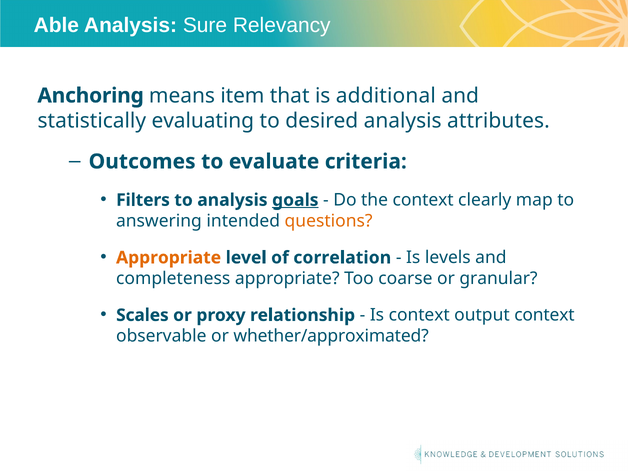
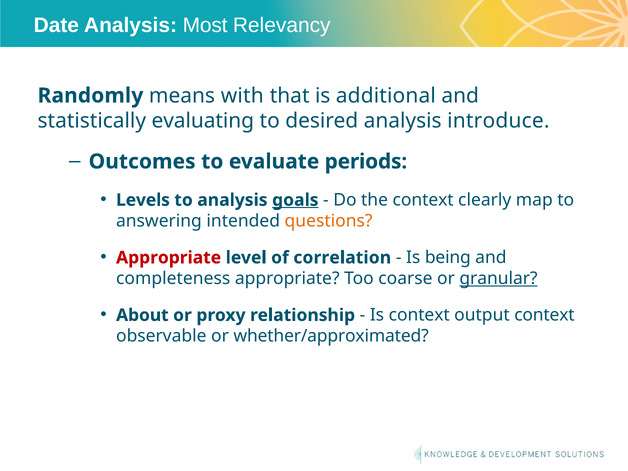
Able: Able -> Date (56, 25)
Sure: Sure -> Most (205, 25)
Anchoring: Anchoring -> Randomly (90, 96)
item: item -> with (242, 96)
attributes: attributes -> introduce (498, 121)
criteria: criteria -> periods (366, 162)
Filters: Filters -> Levels (143, 200)
Appropriate colour: orange -> red (169, 258)
levels: levels -> being (448, 258)
granular underline: none -> present (498, 279)
Scales: Scales -> About (142, 315)
